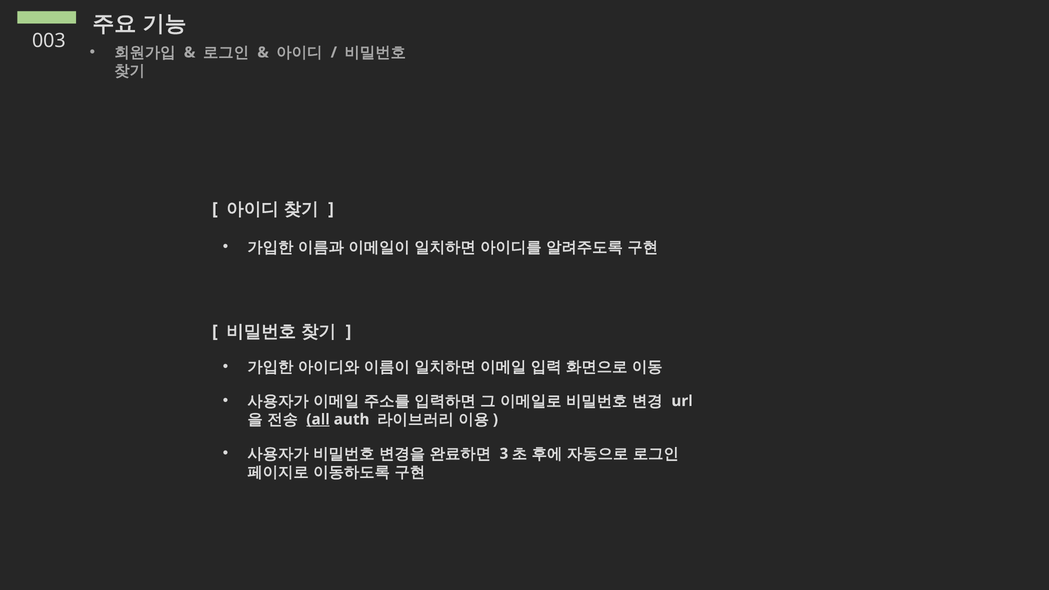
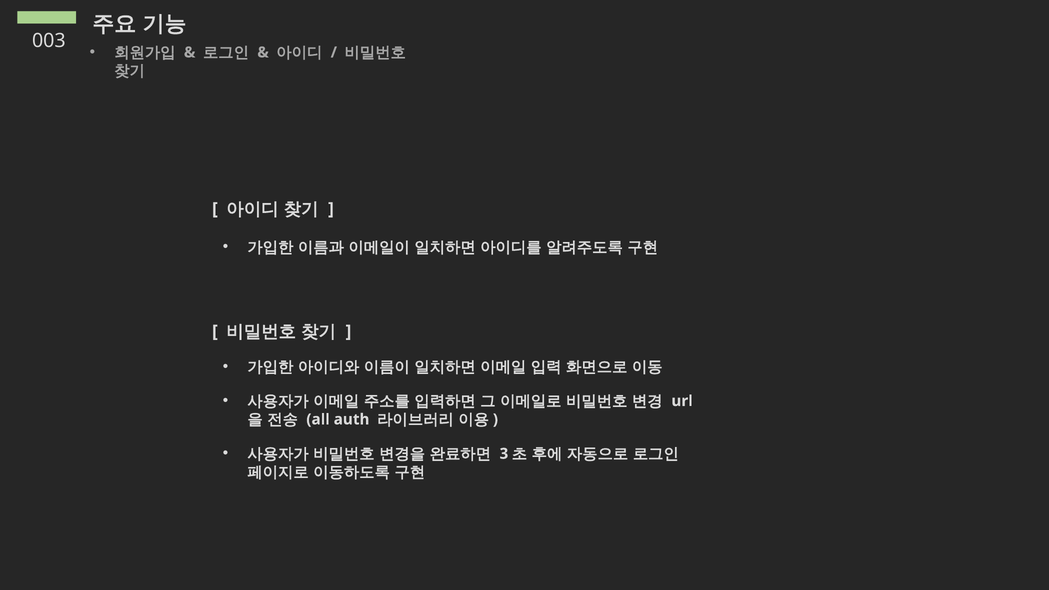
all underline: present -> none (318, 419)
